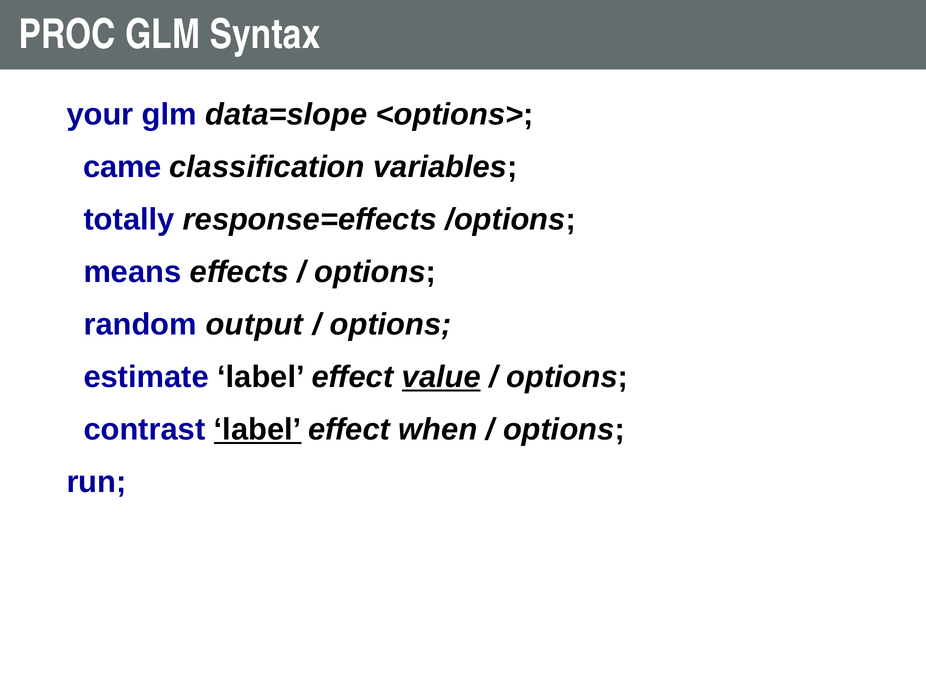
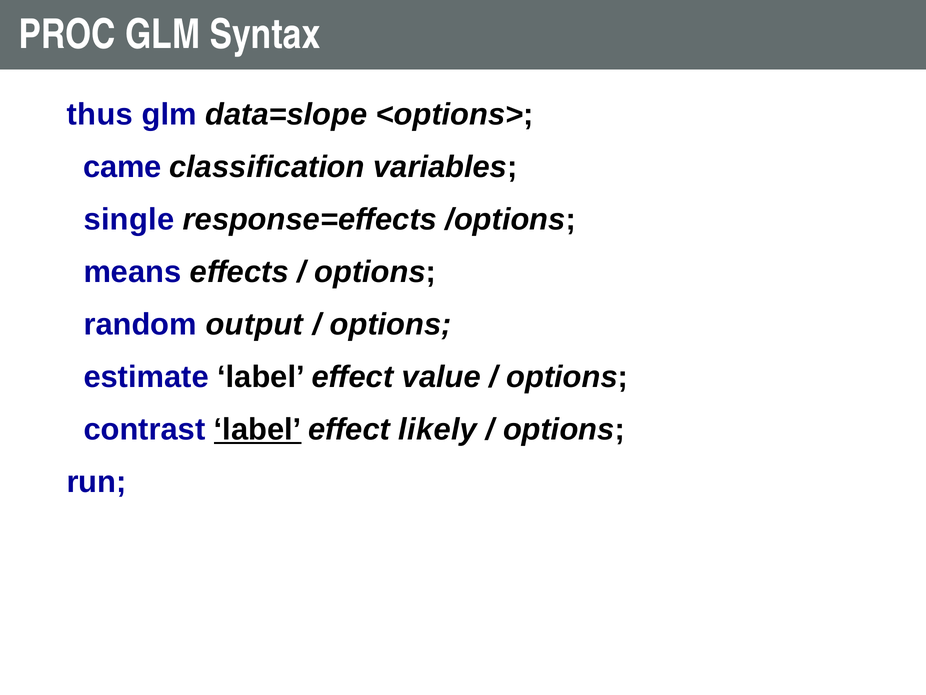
your: your -> thus (100, 115)
totally: totally -> single (129, 220)
value underline: present -> none (441, 377)
when: when -> likely (438, 429)
